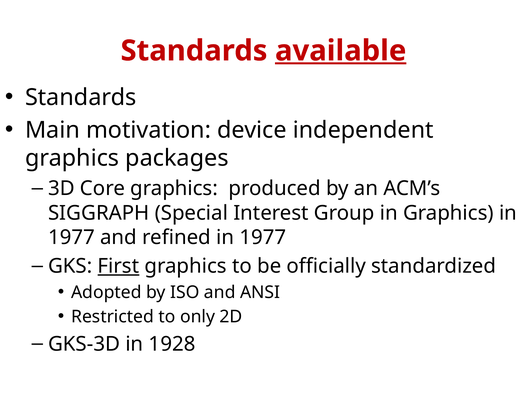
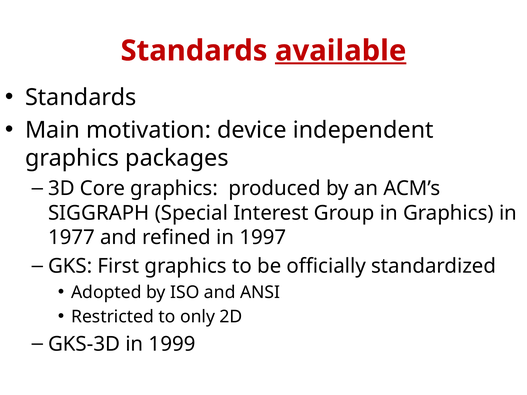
refined in 1977: 1977 -> 1997 (263, 238)
First underline: present -> none (118, 266)
1928: 1928 -> 1999 (172, 344)
